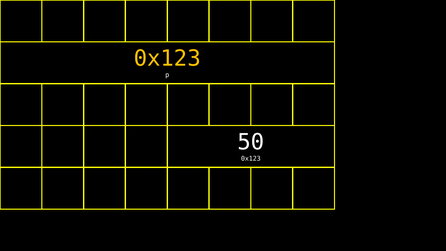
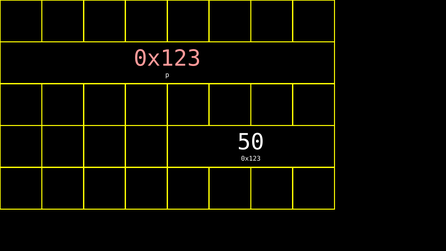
0x123 colour: yellow -> pink (167, 58)
